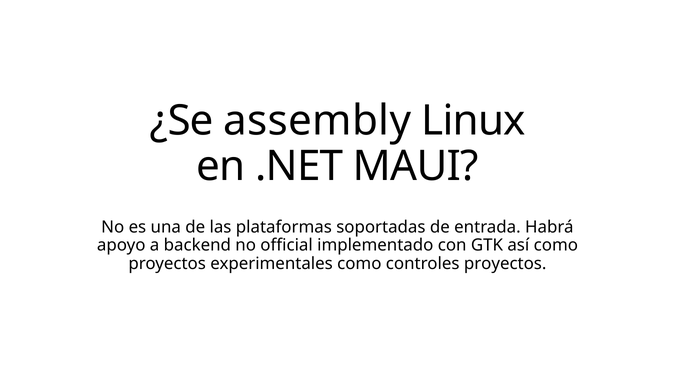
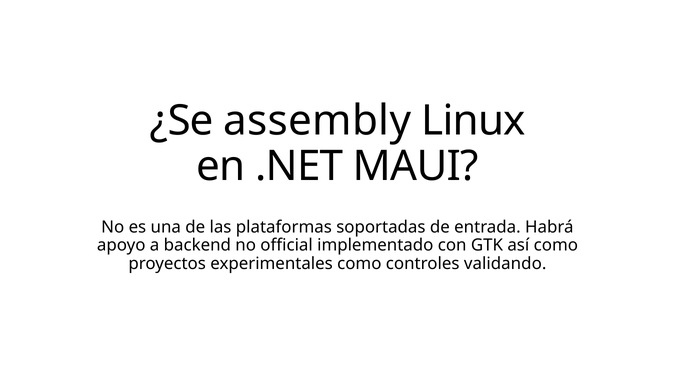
controles proyectos: proyectos -> validando (505, 263)
